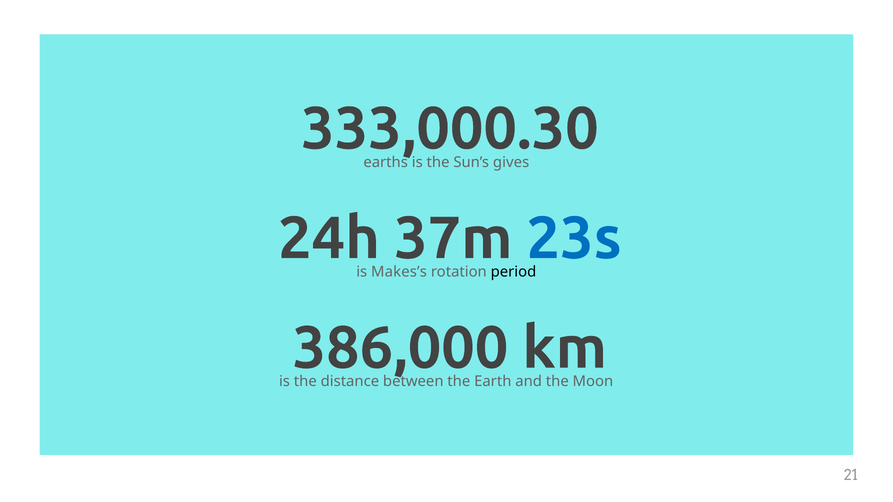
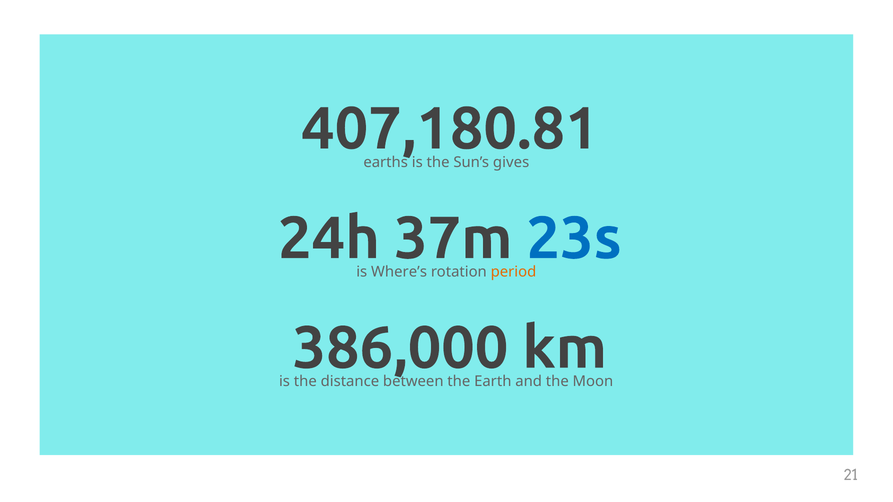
333,000.30: 333,000.30 -> 407,180.81 (450, 129)
Makes’s: Makes’s -> Where’s (399, 272)
period colour: black -> orange (514, 272)
